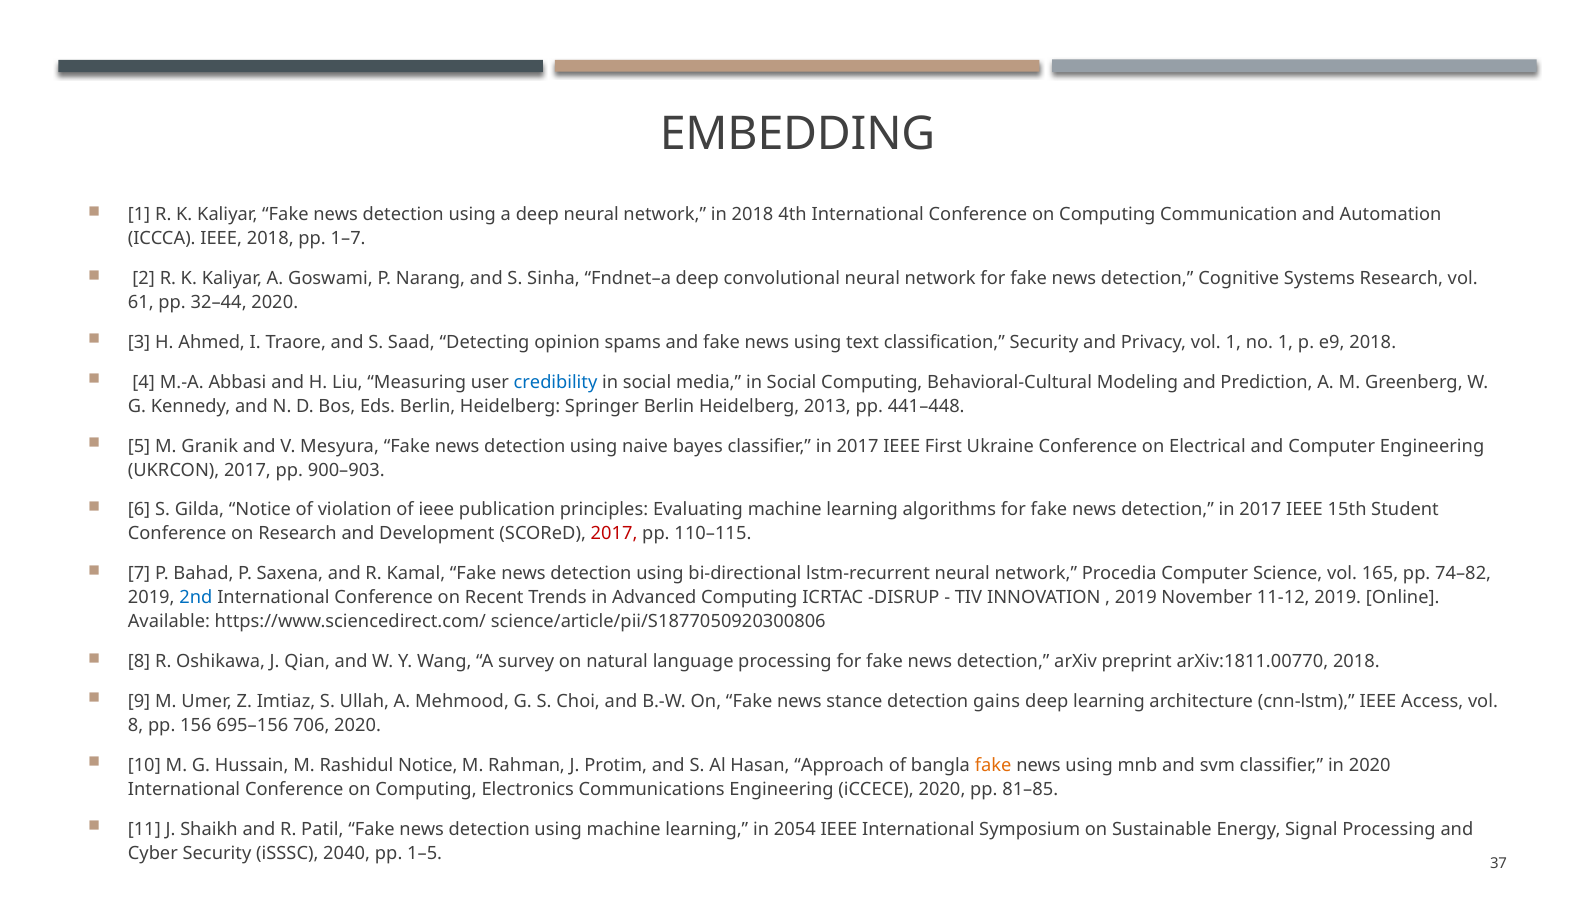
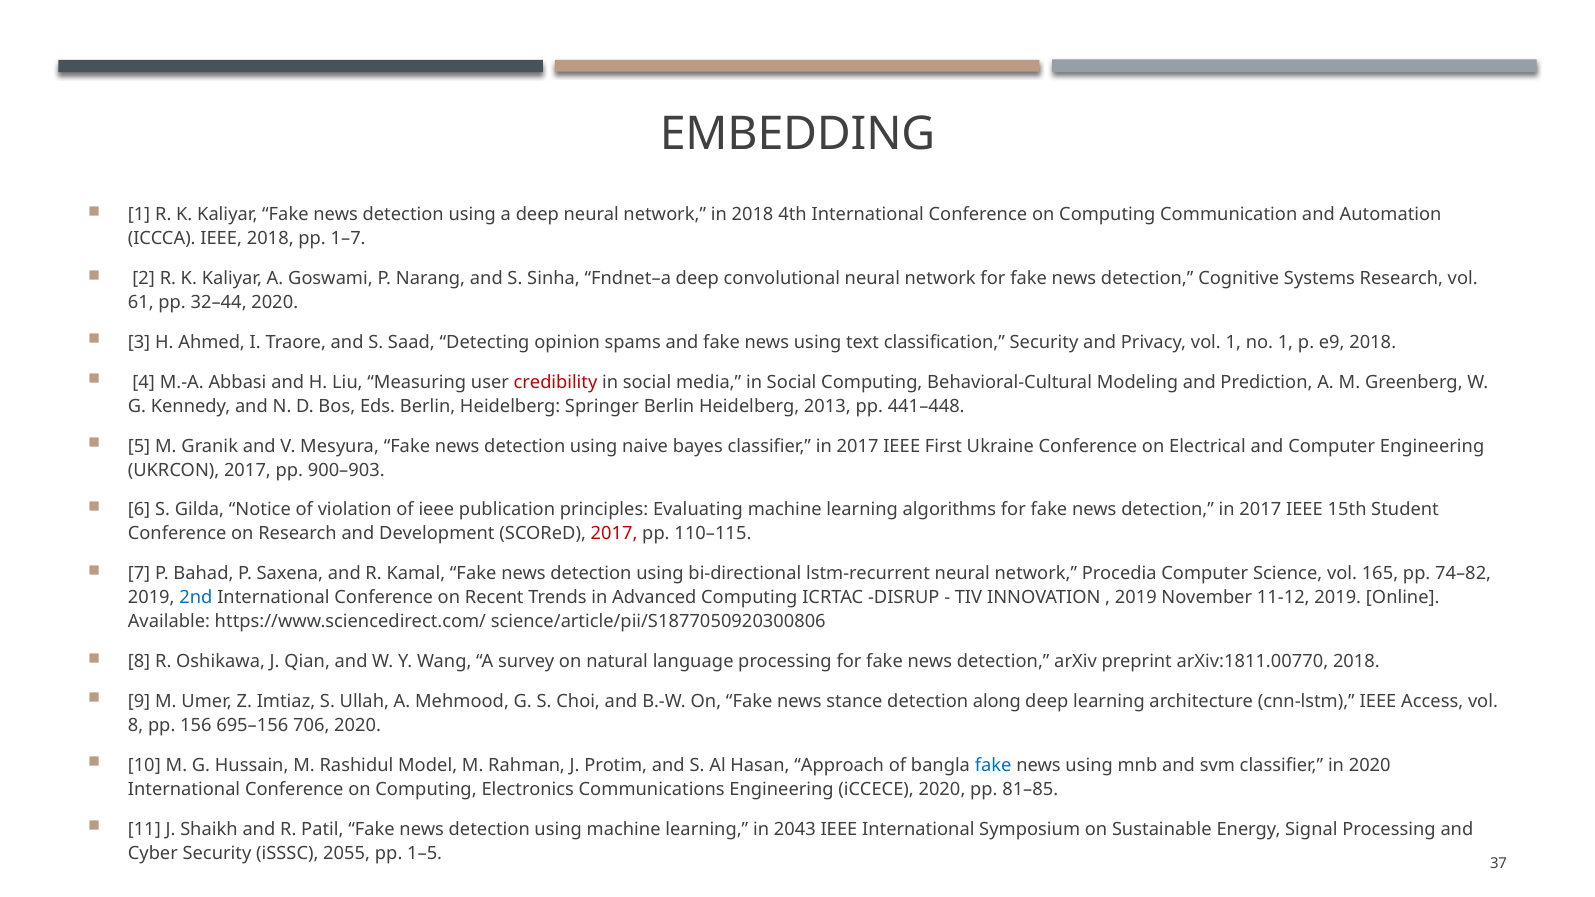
credibility colour: blue -> red (556, 382)
gains: gains -> along (997, 702)
Rashidul Notice: Notice -> Model (428, 765)
fake colour: orange -> blue (993, 765)
2054: 2054 -> 2043 (795, 829)
2040: 2040 -> 2055 (347, 853)
